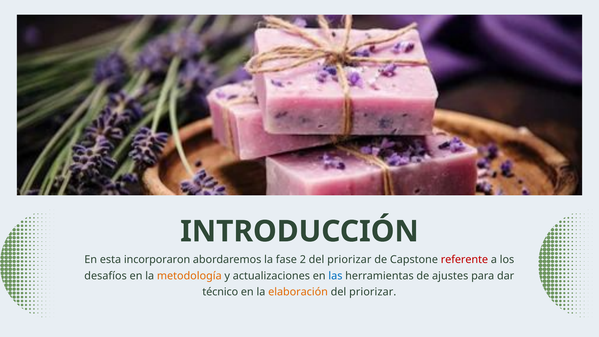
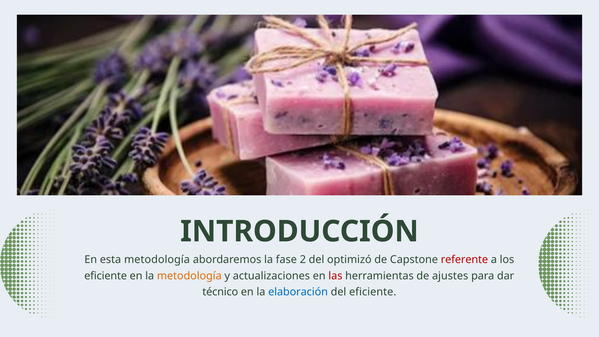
esta incorporaron: incorporaron -> metodología (157, 260)
2 del priorizar: priorizar -> optimizó (349, 260)
desafíos: desafíos -> eficiente (106, 276)
las colour: blue -> red (335, 276)
elaboración colour: orange -> blue (298, 292)
priorizar: priorizar -> eficiente (373, 292)
